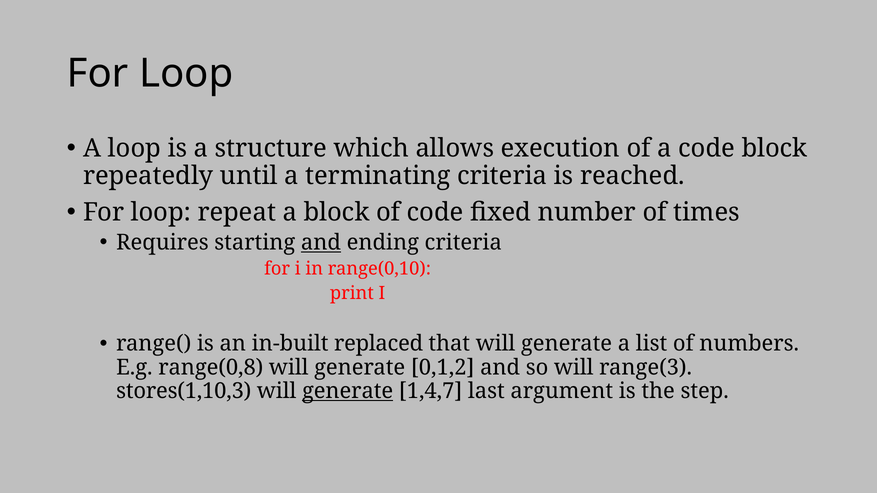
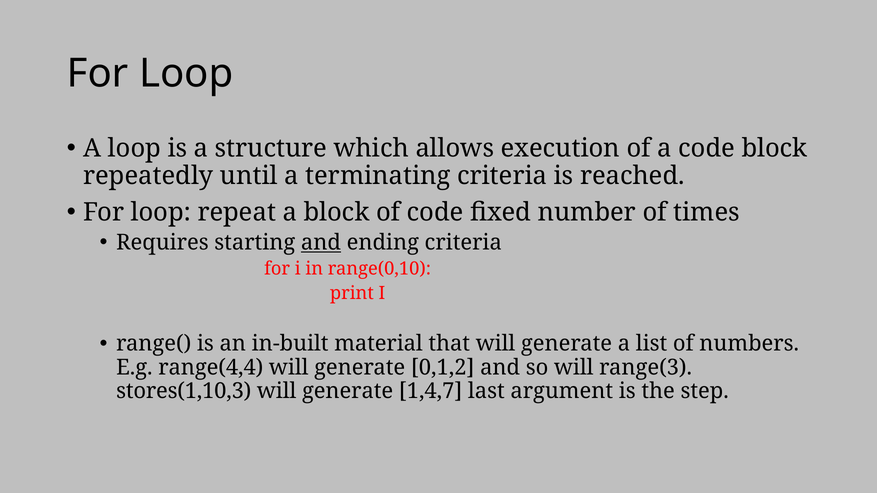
replaced: replaced -> material (379, 344)
range(0,8: range(0,8 -> range(4,4 (211, 368)
generate underline: present -> none (348, 391)
